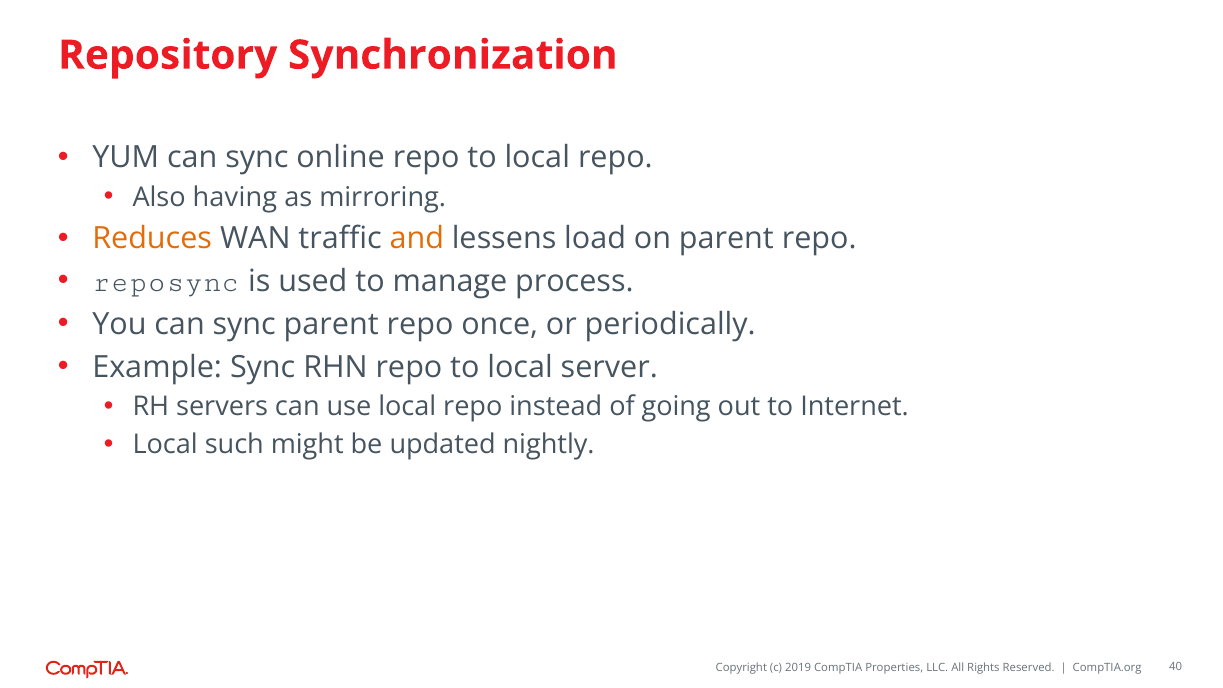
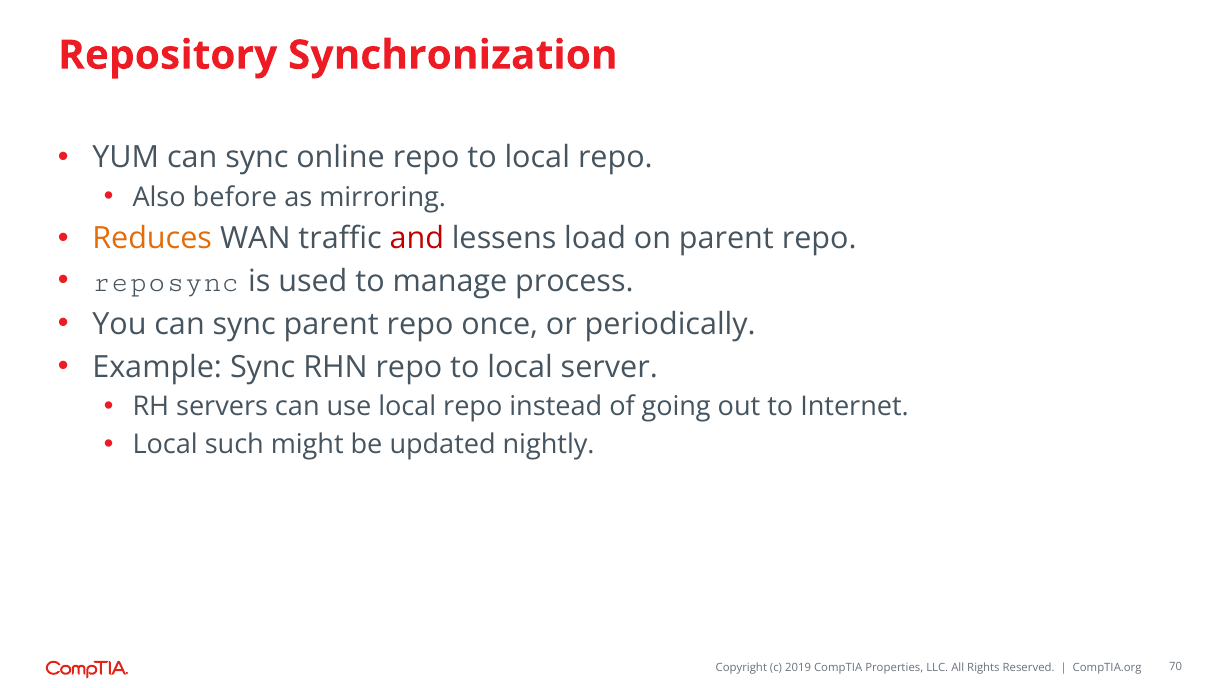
having: having -> before (235, 198)
and colour: orange -> red (417, 239)
40: 40 -> 70 (1176, 666)
